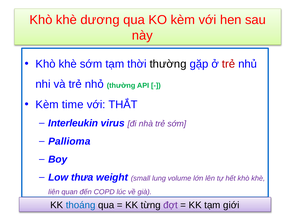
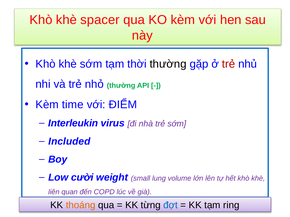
dương: dương -> spacer (100, 20)
THẮT: THẮT -> ĐIỂM (123, 105)
Pallioma: Pallioma -> Included (69, 142)
thưa: thưa -> cười (82, 178)
thoáng colour: blue -> orange (81, 206)
đợt colour: purple -> blue (171, 206)
giới: giới -> ring (231, 206)
